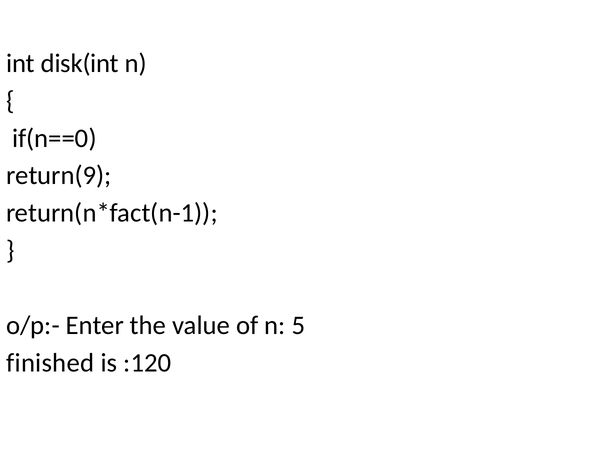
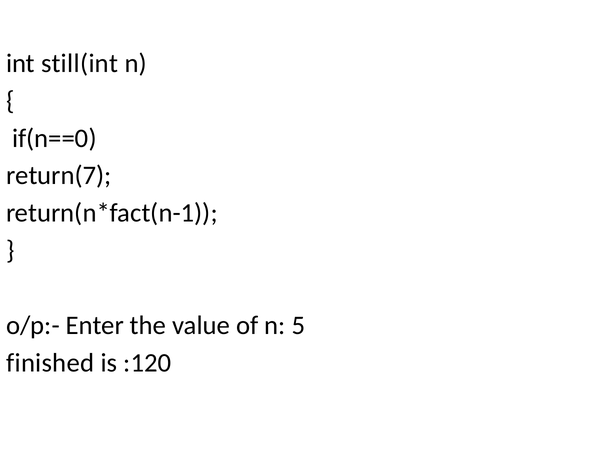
disk(int: disk(int -> still(int (80, 63)
return(9: return(9 -> return(7 (59, 176)
